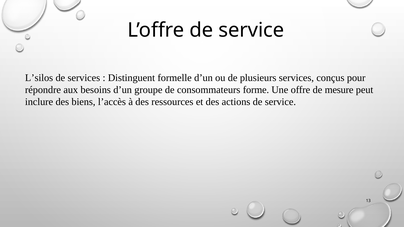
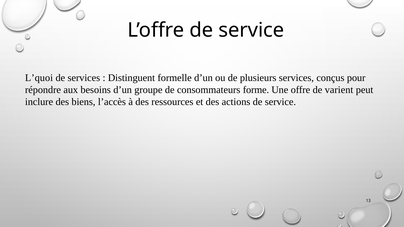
L’silos: L’silos -> L’quoi (39, 78)
mesure: mesure -> varient (339, 90)
